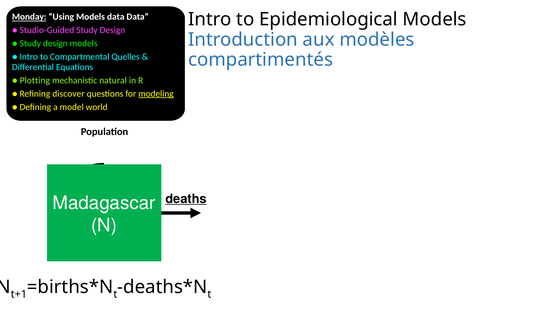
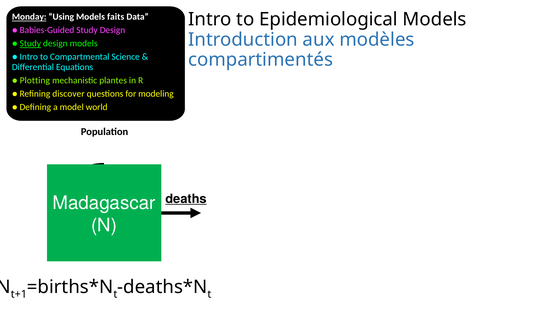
Models data: data -> faits (116, 17)
Studio-Guided: Studio-Guided -> Babies-Guided (47, 30)
Study underline: none -> present (30, 44)
Quelles: Quelles -> Science (126, 57)
natural: natural -> plantes (113, 80)
modeling underline: present -> none (156, 94)
